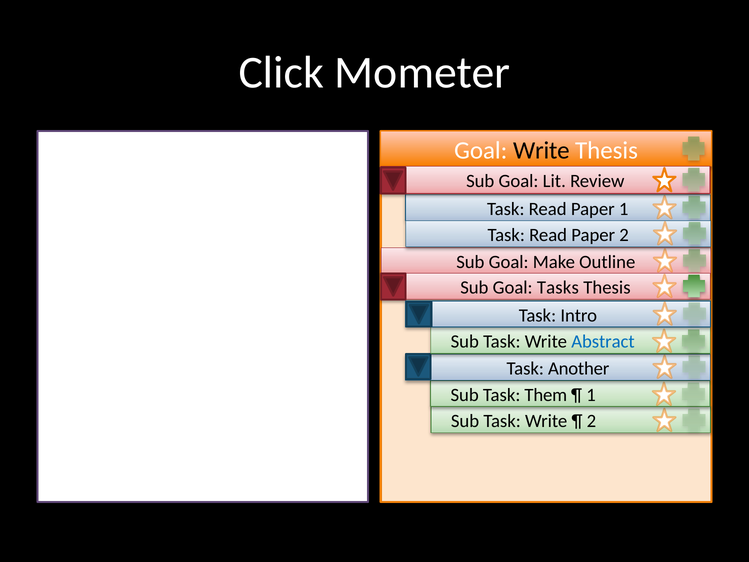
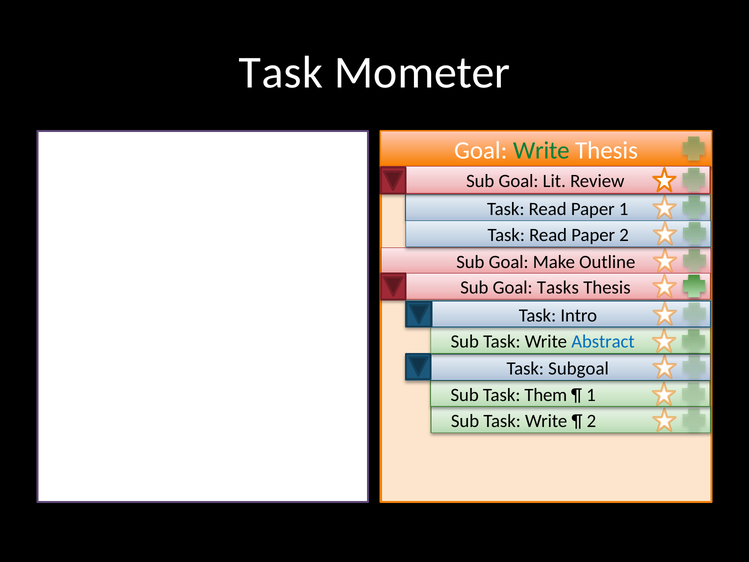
Click: Click -> Task (281, 73)
Write colour: black -> green (541, 150)
Another: Another -> Subgoal (579, 368)
